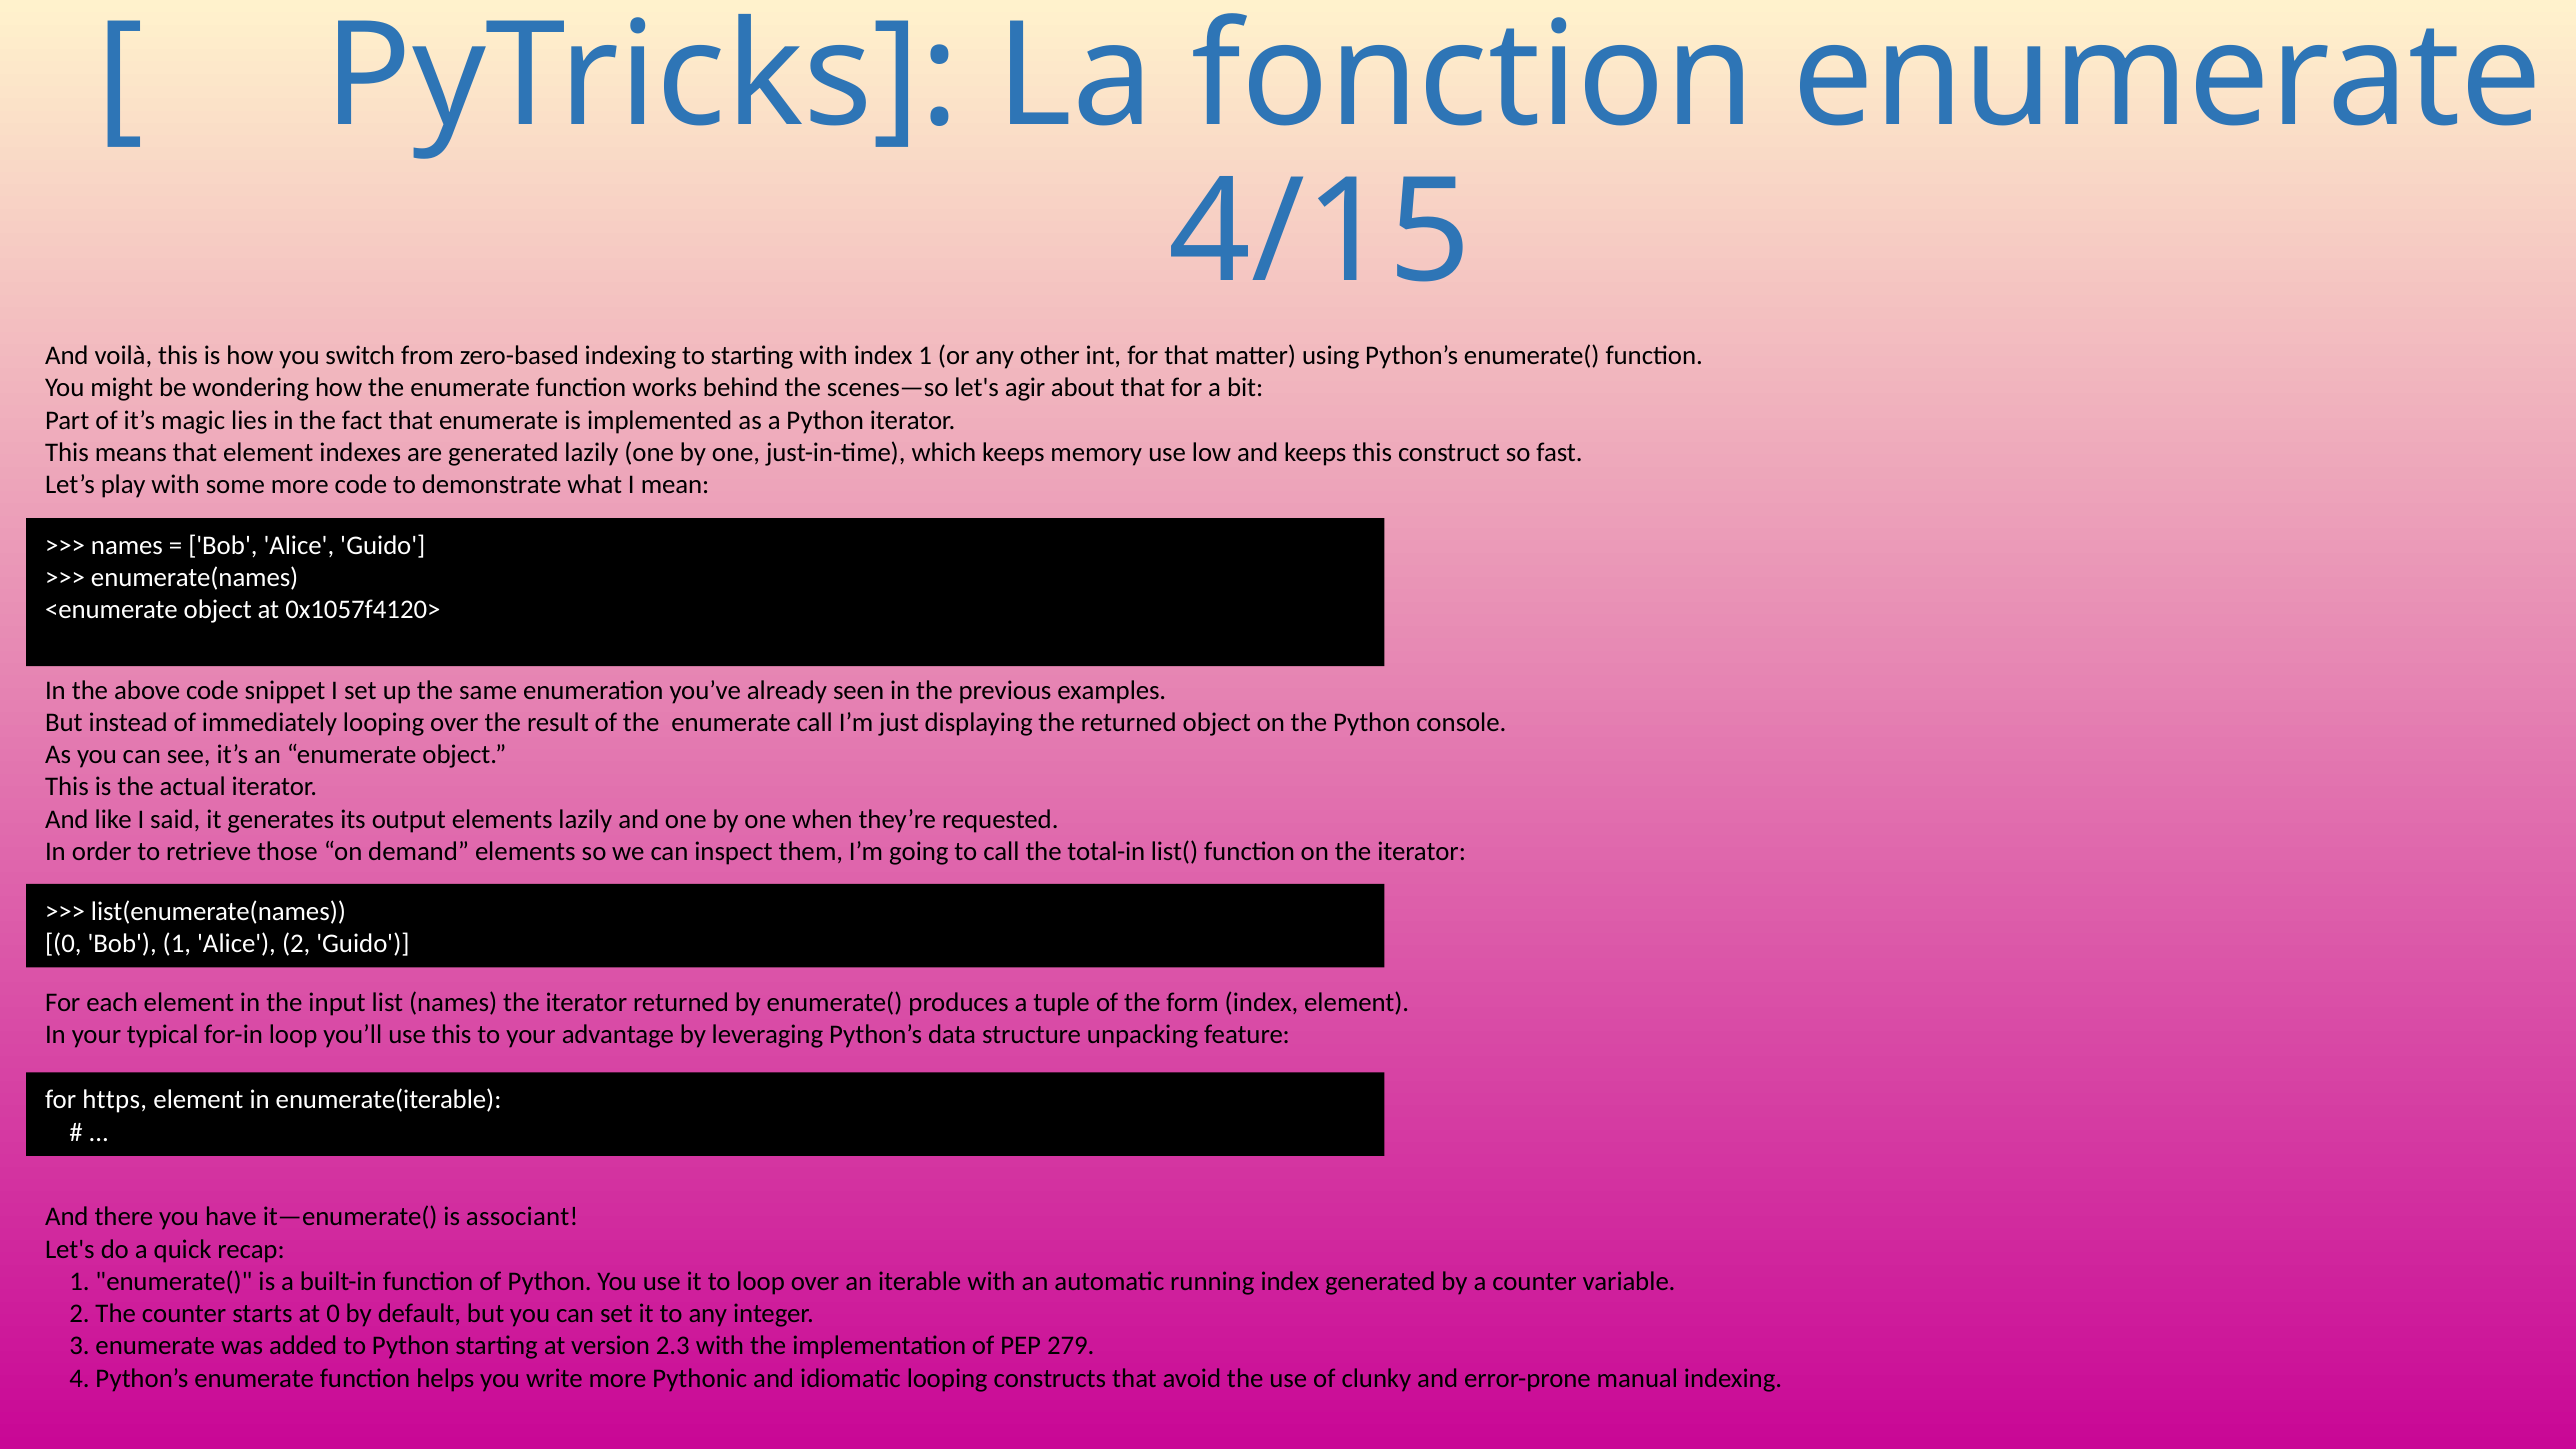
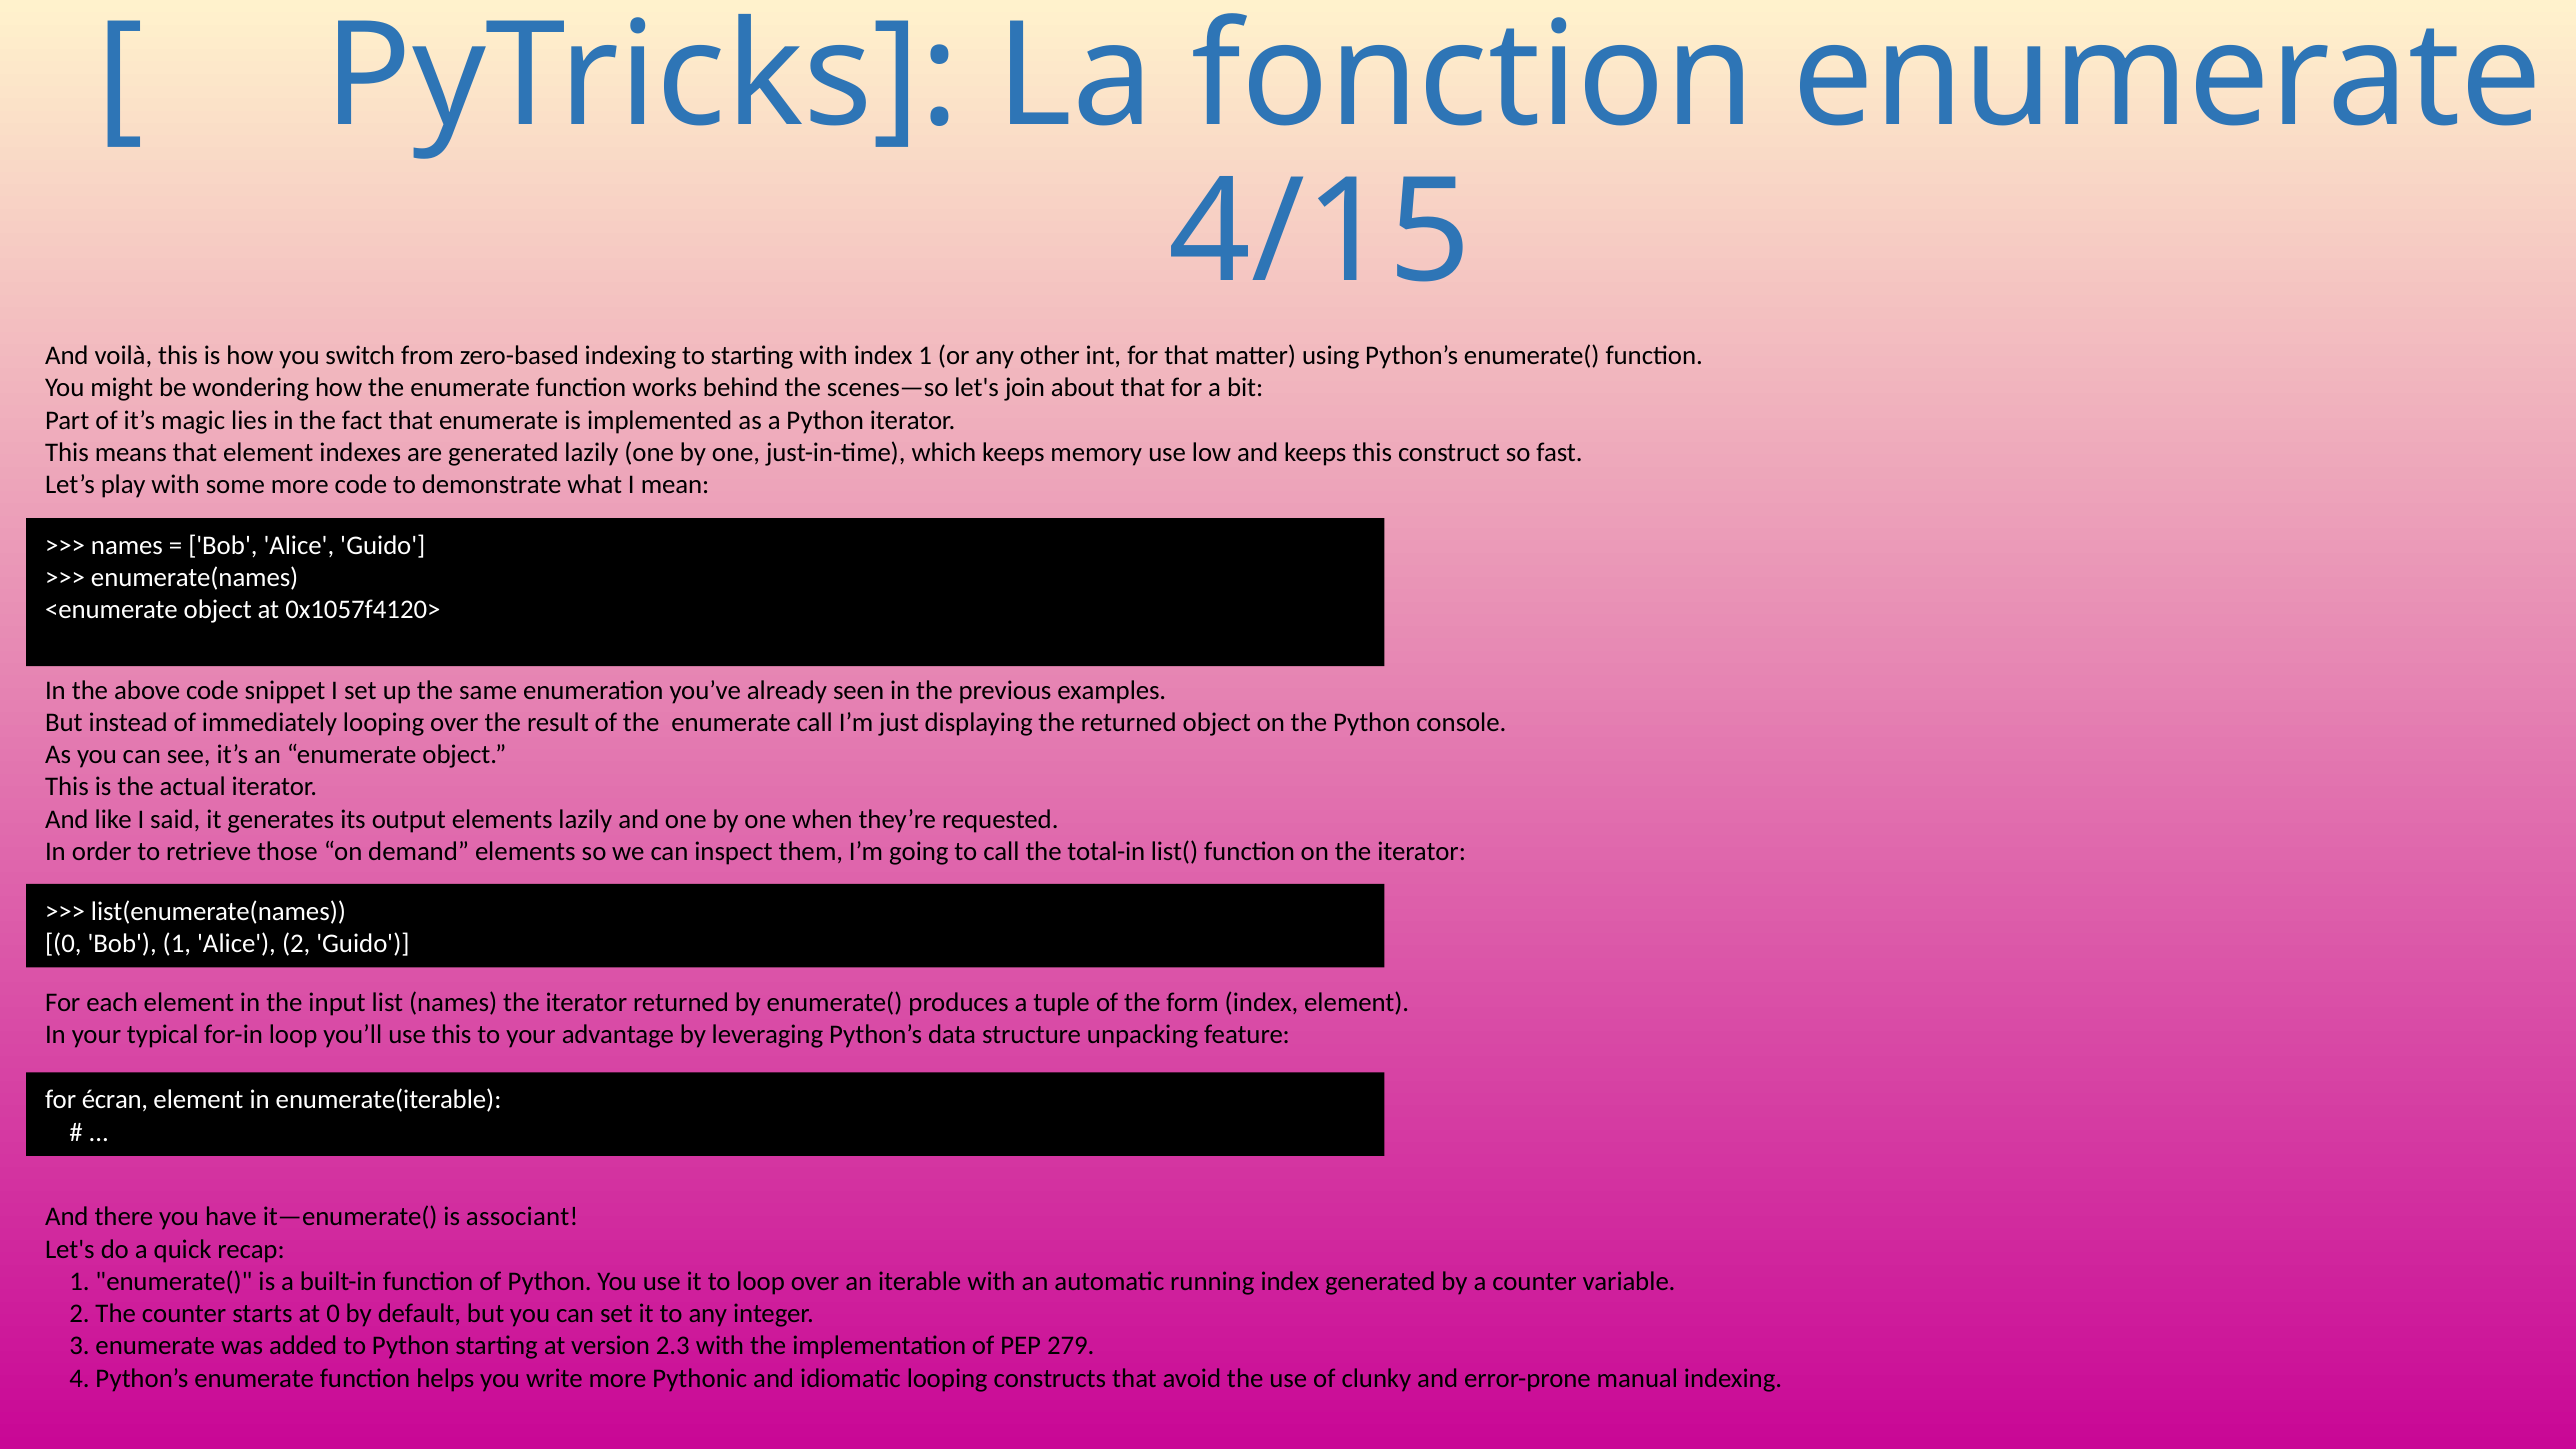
agir: agir -> join (1025, 388)
https: https -> écran (115, 1100)
